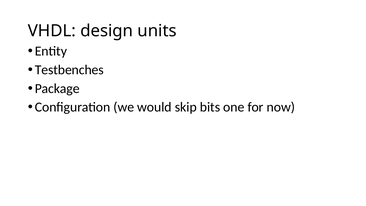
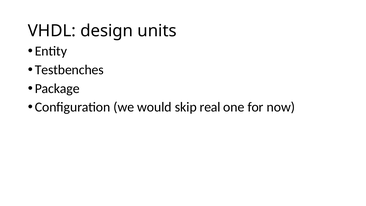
bits: bits -> real (210, 107)
